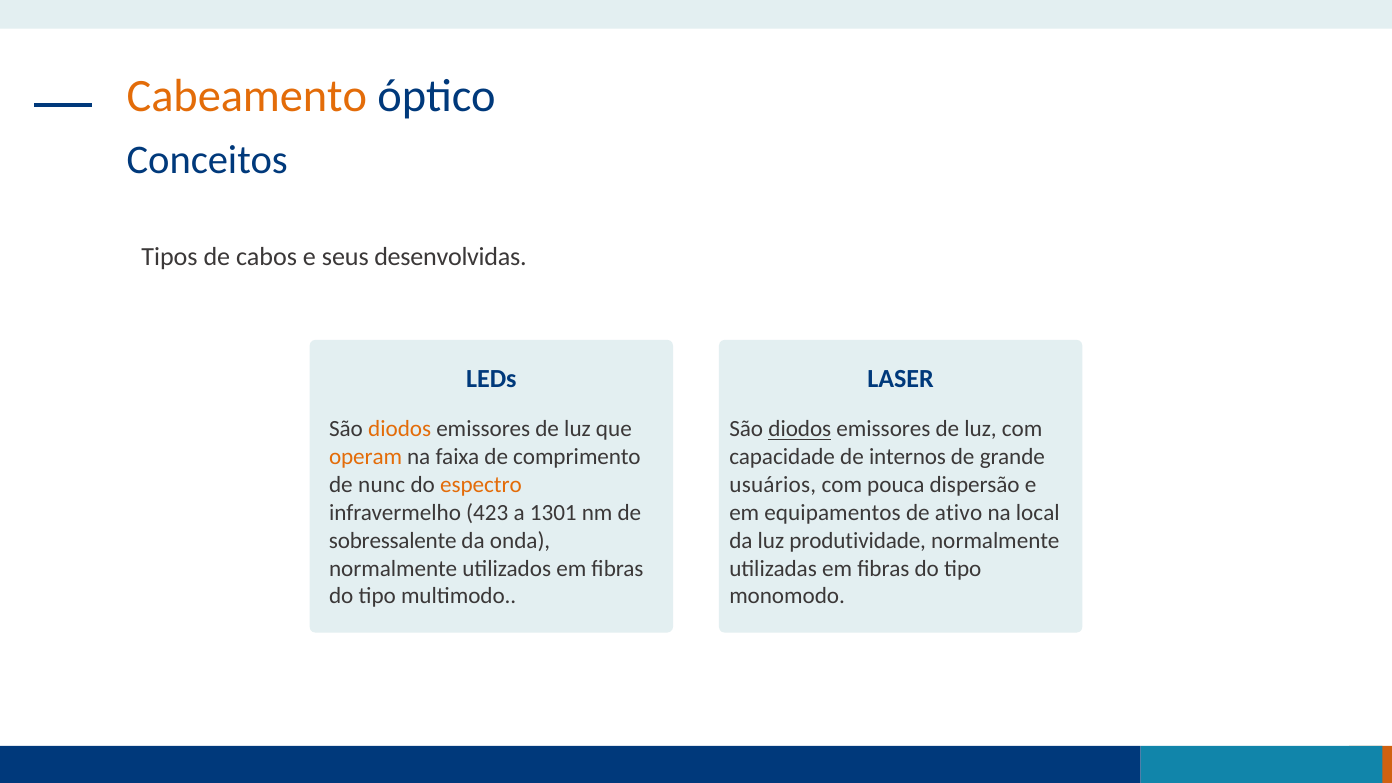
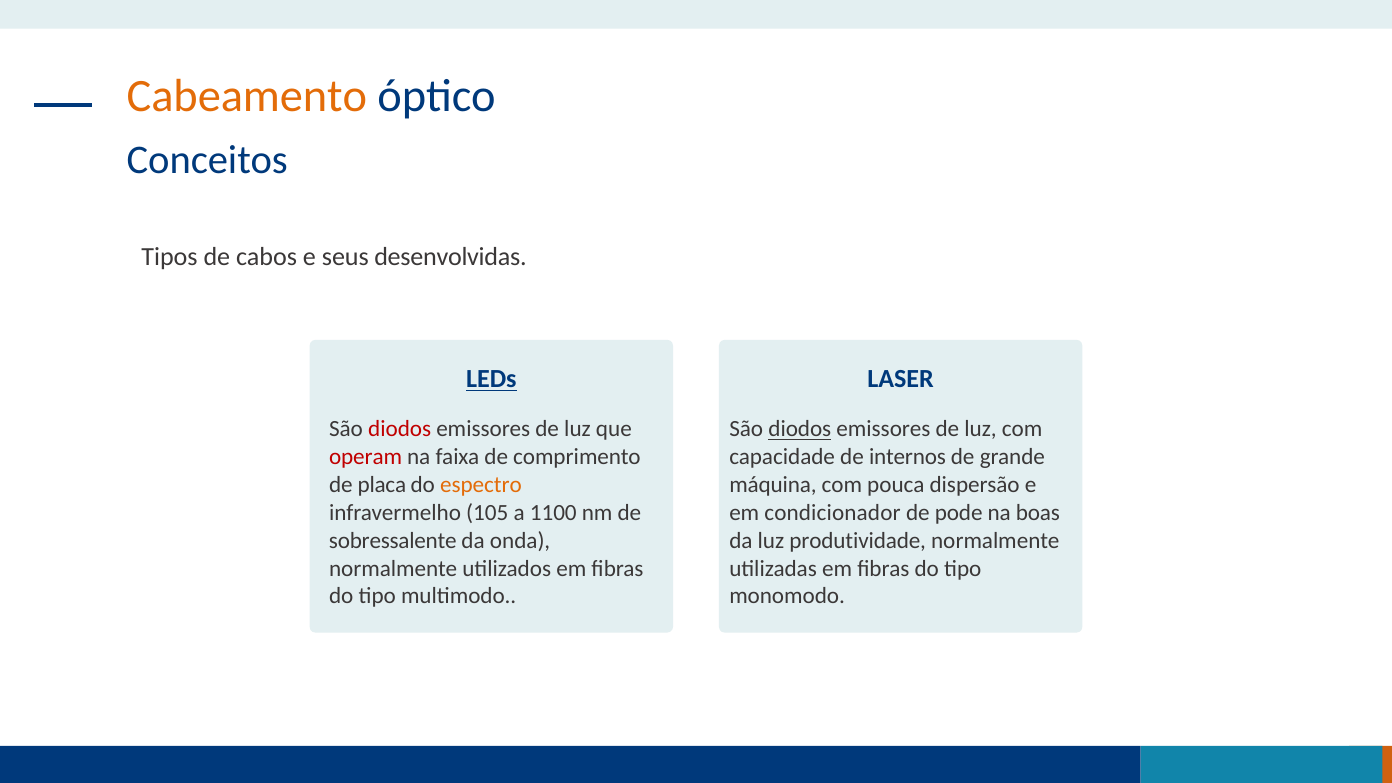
LEDs underline: none -> present (491, 379)
diodos colour: orange -> red (400, 429)
operam colour: orange -> red (366, 457)
nunc: nunc -> placa (382, 485)
usuários: usuários -> máquina (773, 485)
423: 423 -> 105 (487, 513)
1301: 1301 -> 1100 (553, 513)
equipamentos: equipamentos -> condicionador (833, 513)
ativo: ativo -> pode (959, 513)
local: local -> boas (1038, 513)
